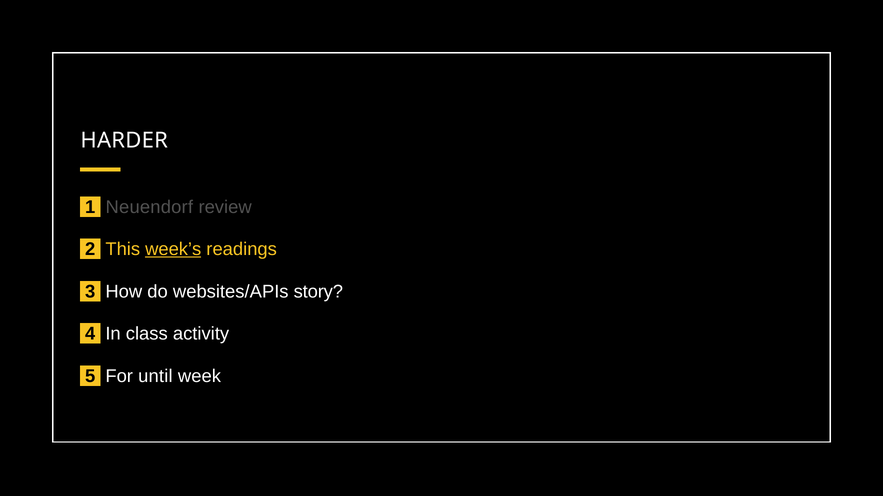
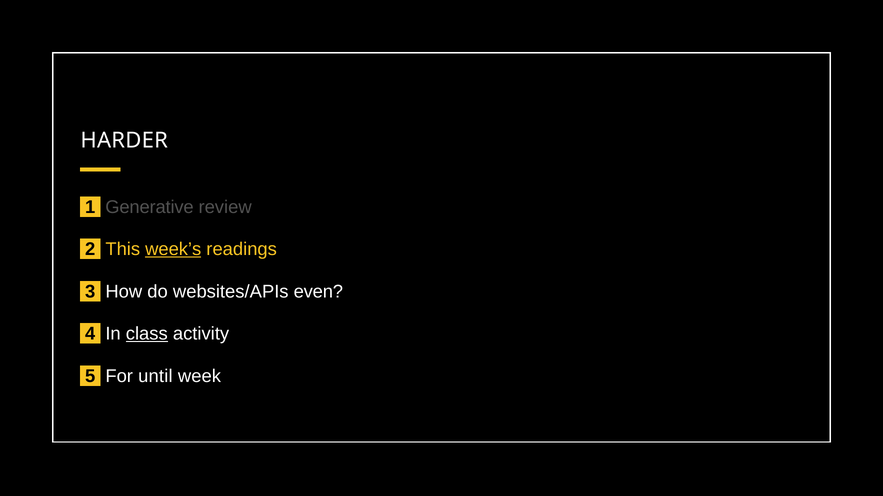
Neuendorf: Neuendorf -> Generative (149, 207)
story: story -> even (318, 292)
class underline: none -> present (147, 334)
